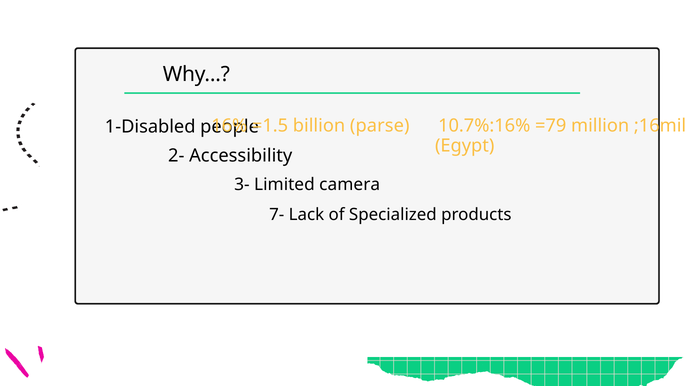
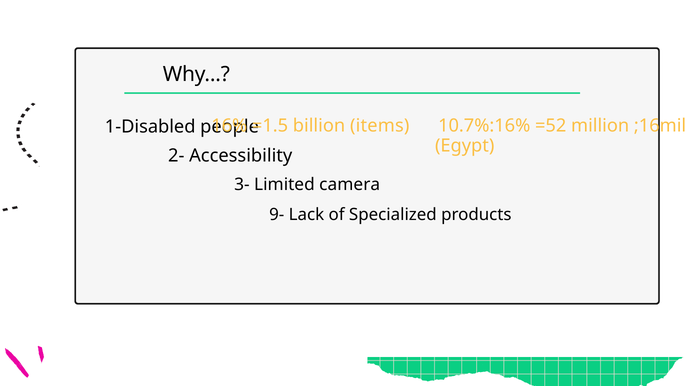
parse: parse -> items (380, 126)
=79: =79 -> =52 (551, 126)
7-: 7- -> 9- (277, 215)
